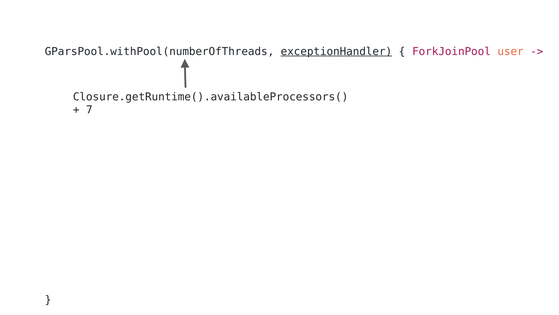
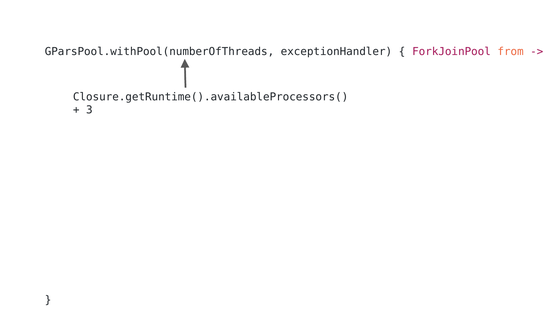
exceptionHandler underline: present -> none (336, 51)
user: user -> from (511, 51)
7: 7 -> 3 (89, 110)
